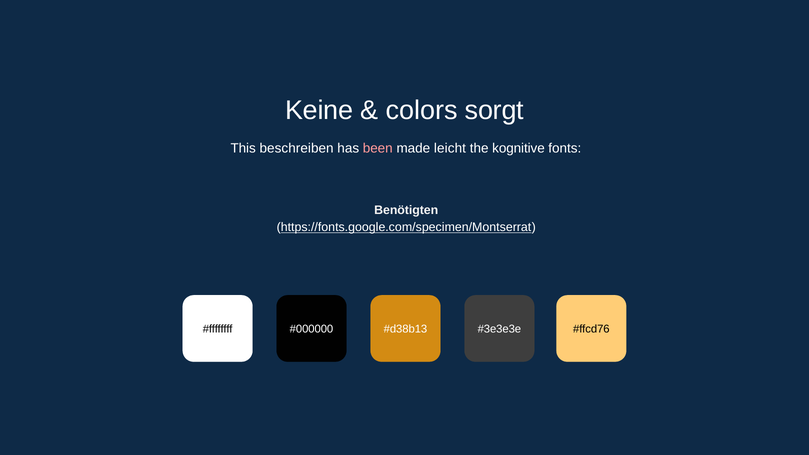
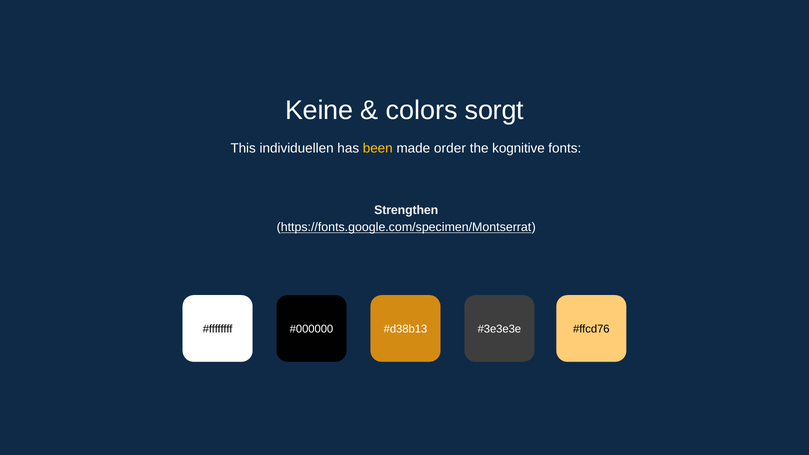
beschreiben: beschreiben -> individuellen (297, 149)
been colour: pink -> yellow (378, 149)
leicht: leicht -> order (450, 149)
Benötigten: Benötigten -> Strengthen (406, 210)
